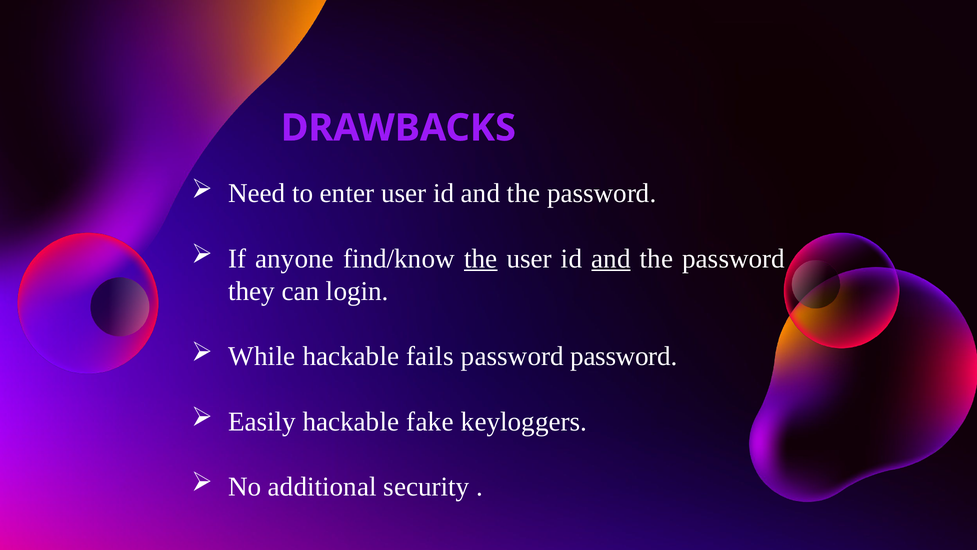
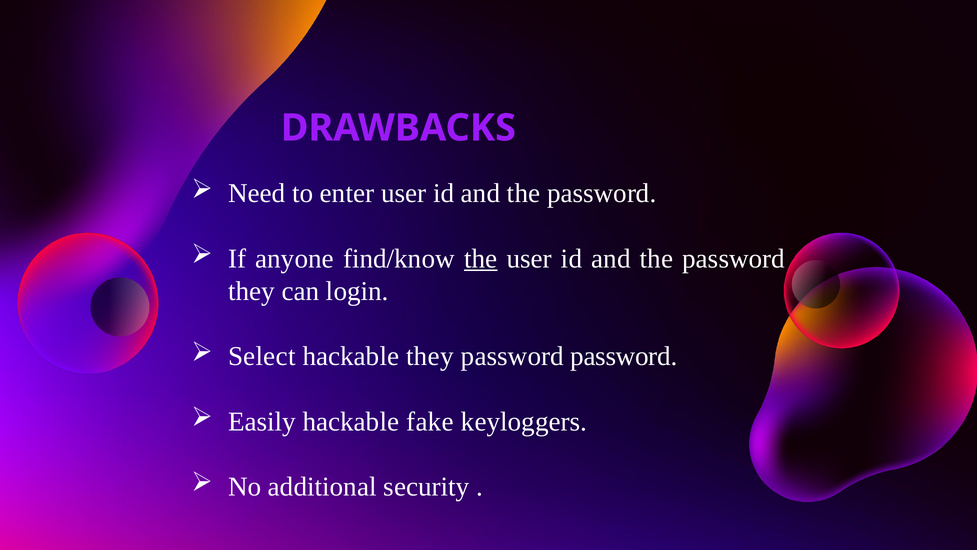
and underline: present -> none (611, 258)
While: While -> Select (262, 356)
hackable fails: fails -> they (430, 356)
